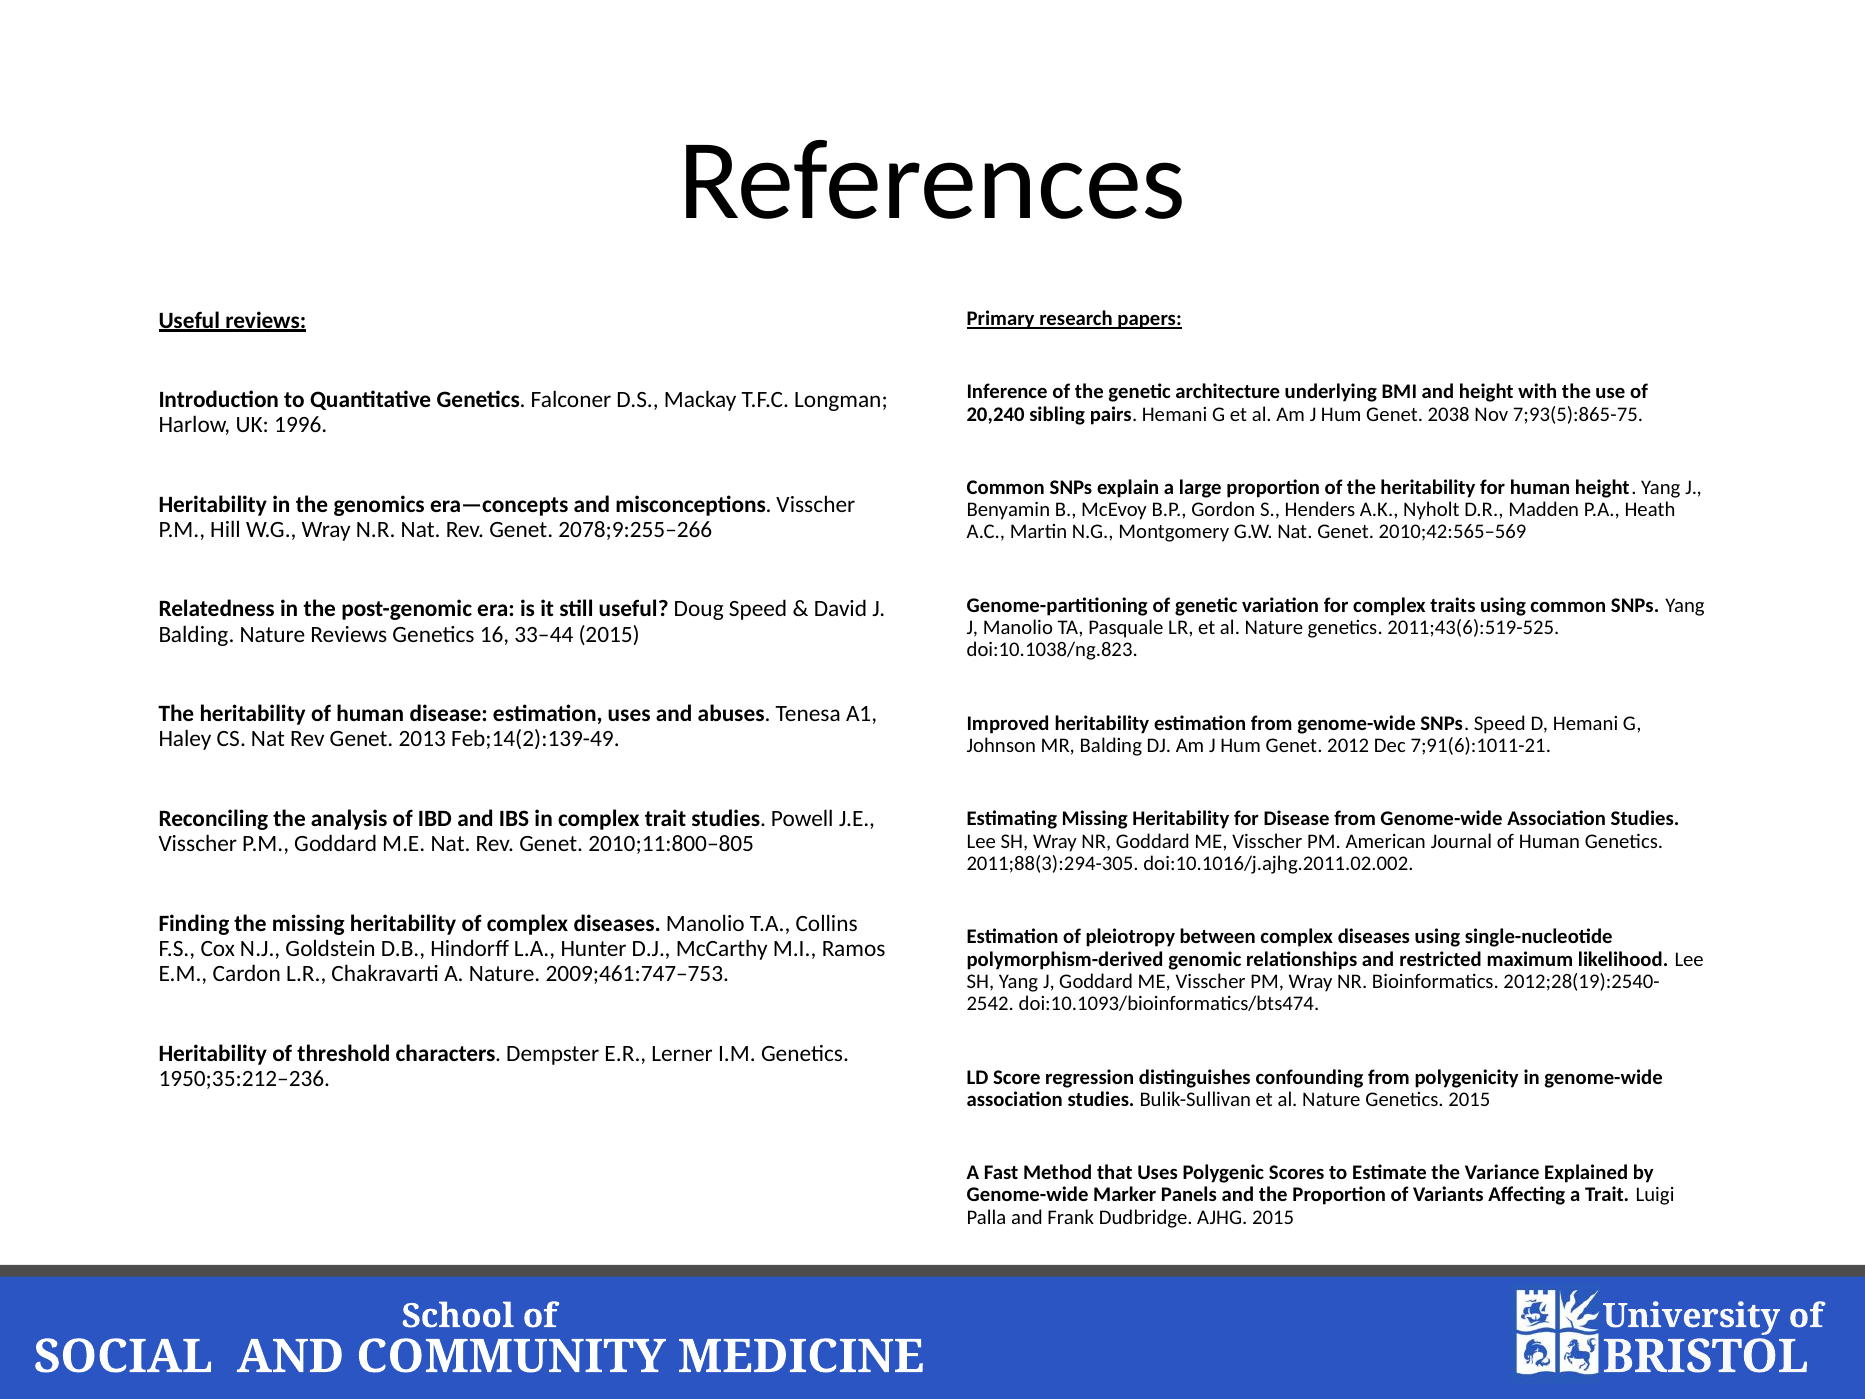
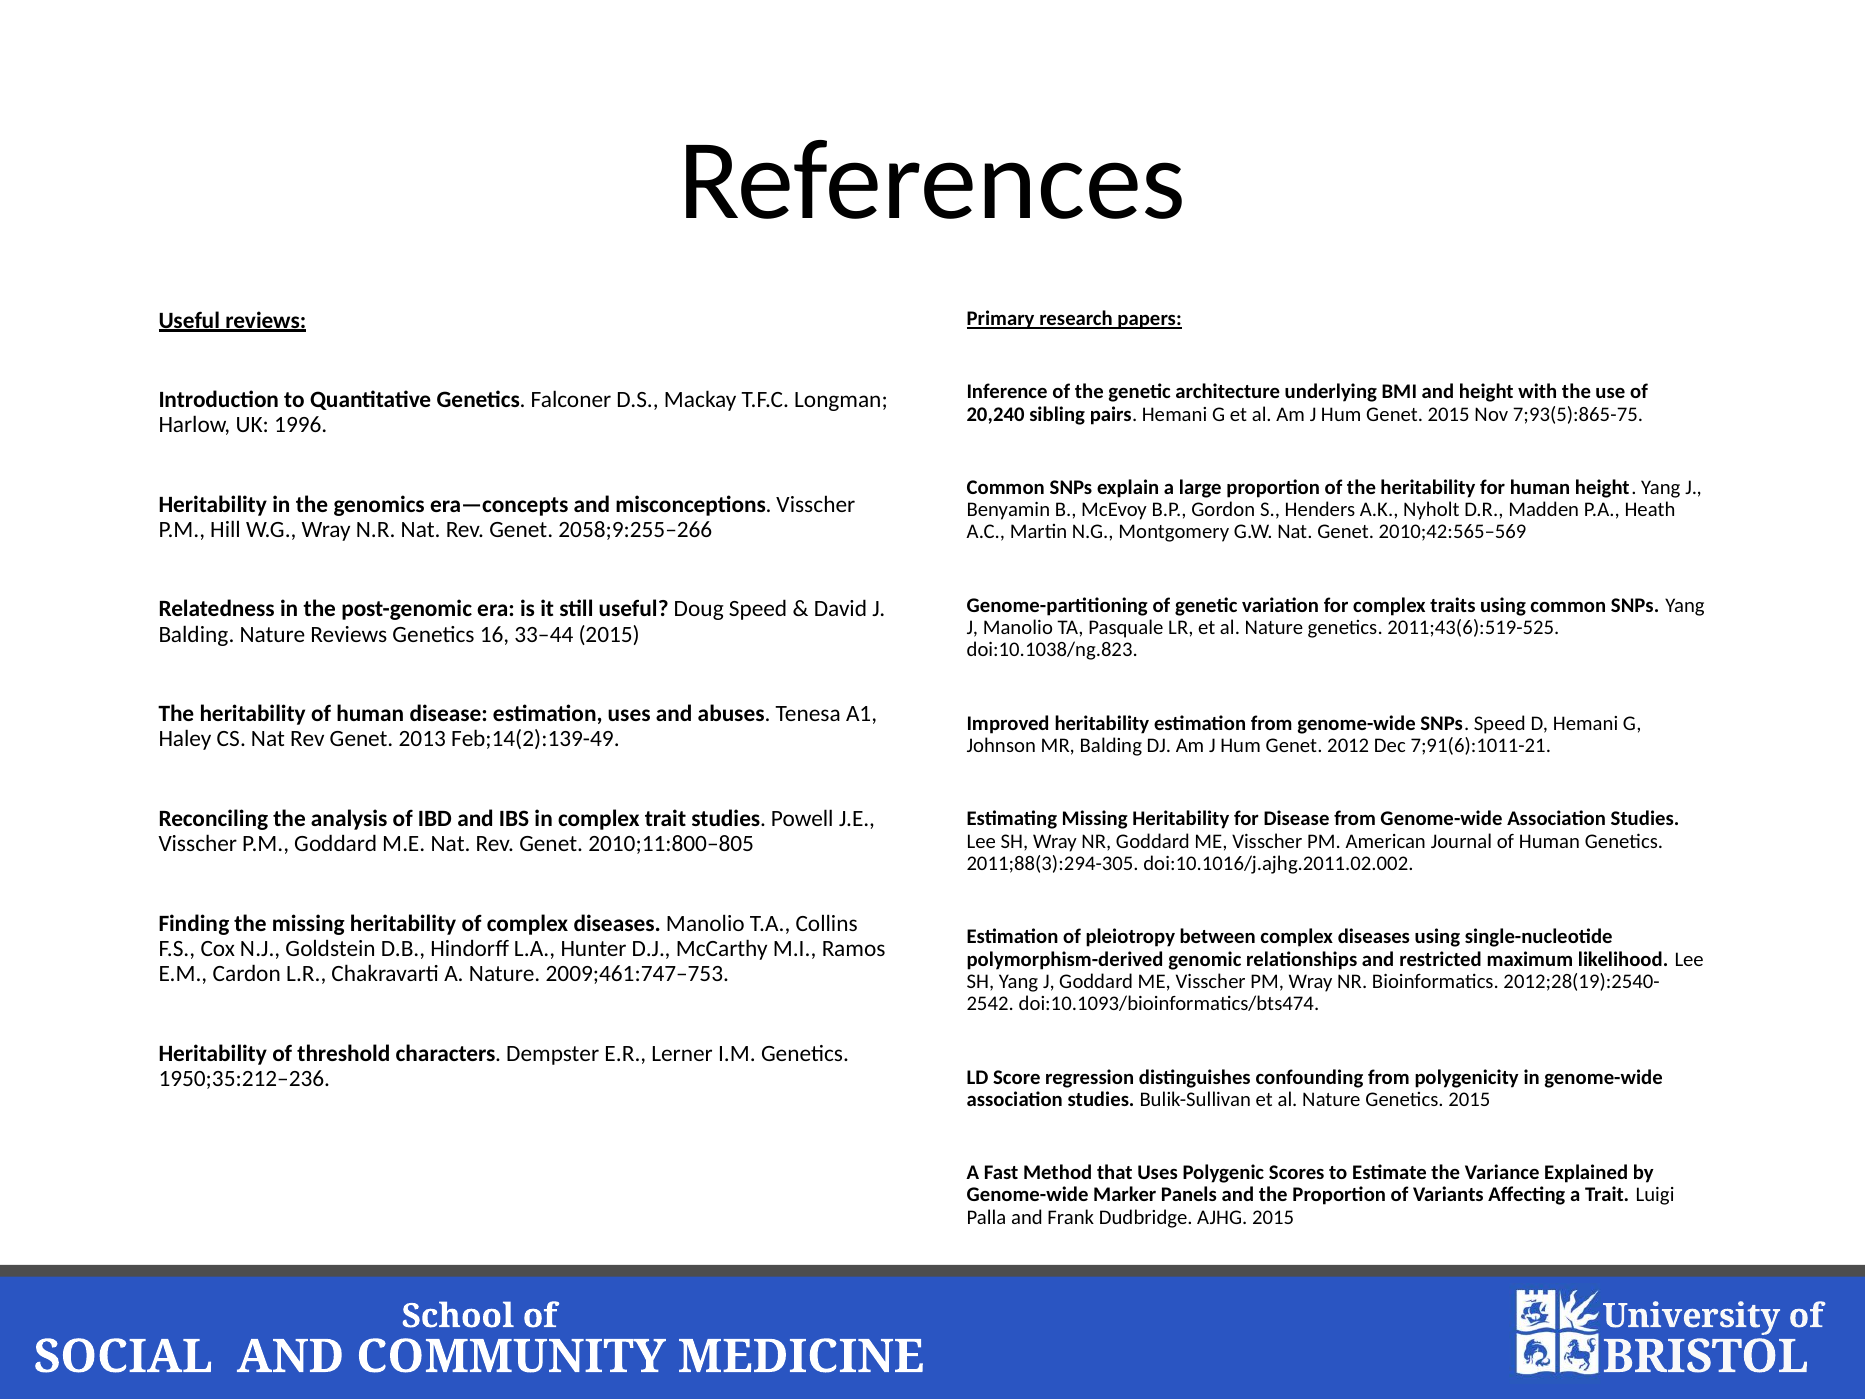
Genet 2038: 2038 -> 2015 (1449, 414)
2078;9:255–266: 2078;9:255–266 -> 2058;9:255–266 (635, 530)
